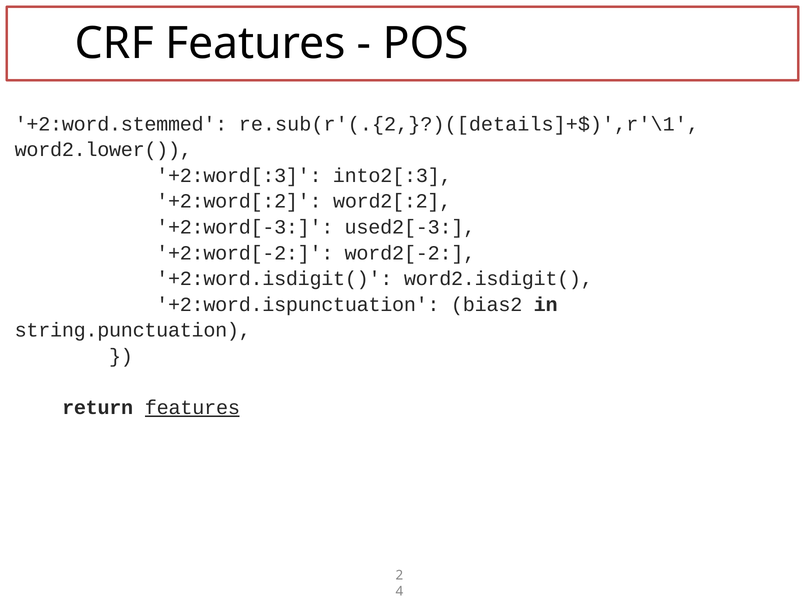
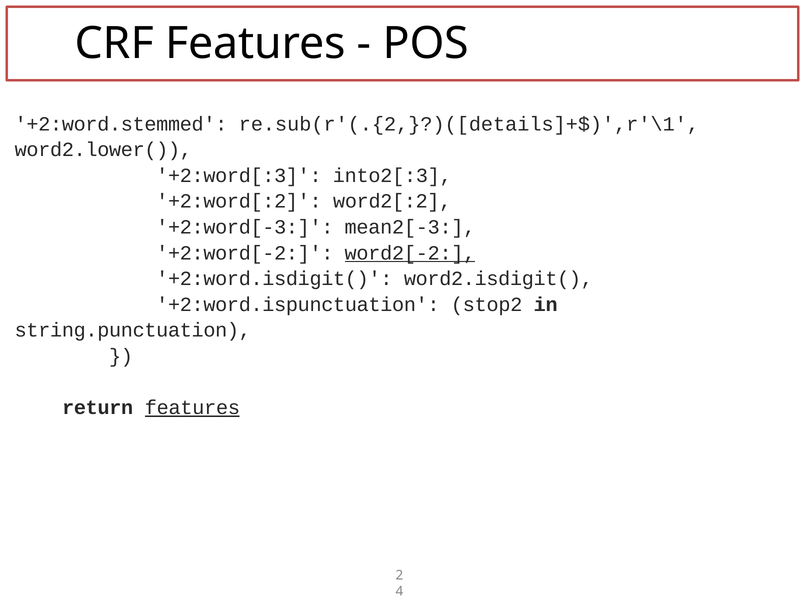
used2[-3: used2[-3 -> mean2[-3 (410, 227)
word2[-2 underline: none -> present (410, 253)
bias2: bias2 -> stop2 (487, 305)
